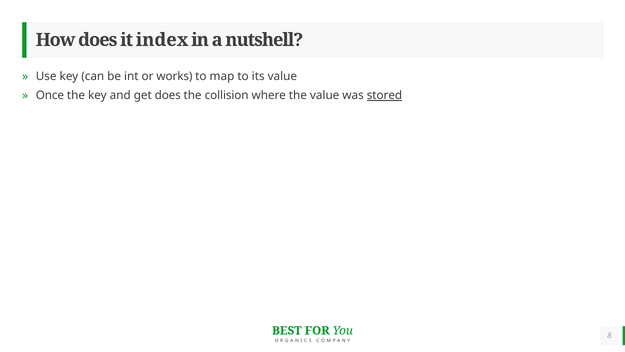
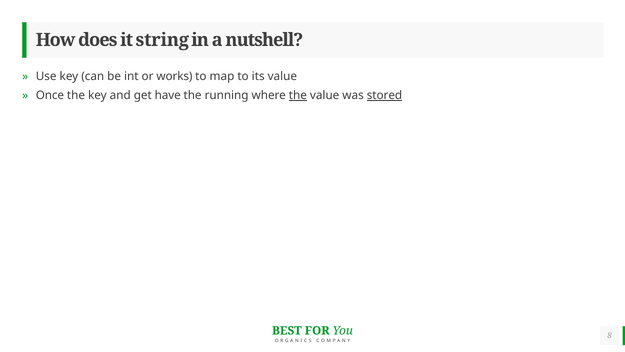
index: index -> string (162, 40)
get does: does -> have (168, 95)
collision: collision -> running (227, 95)
the underline: none -> present (298, 95)
